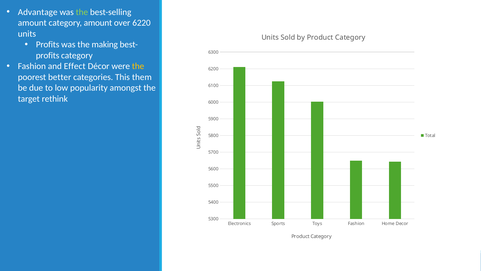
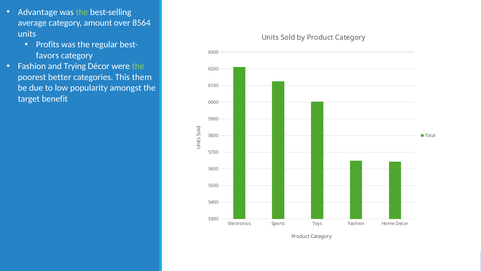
amount: amount -> average (32, 23)
6220: 6220 -> 8564 (141, 23)
making: making -> regular (105, 45)
profits: profits -> favors (47, 55)
Effect: Effect -> Trying (75, 66)
the colour: yellow -> light green (138, 66)
rethink: rethink -> benefit (55, 99)
